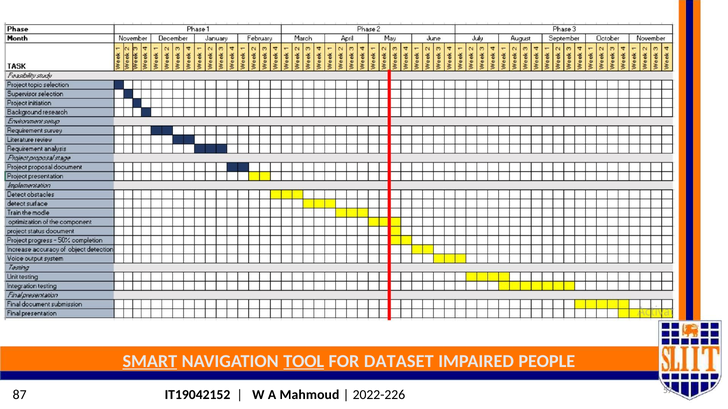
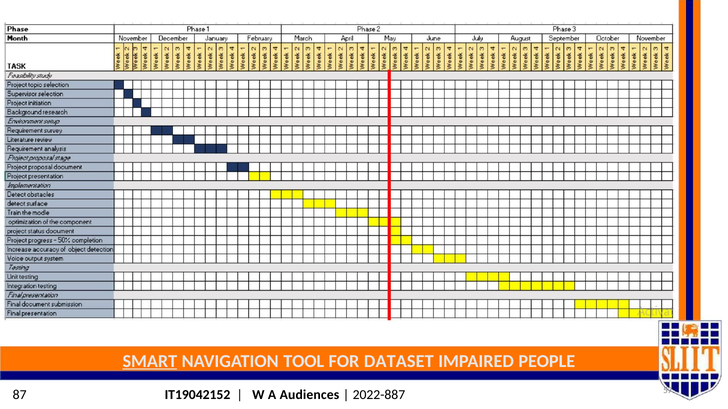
TOOL underline: present -> none (304, 362)
Mahmoud: Mahmoud -> Audiences (309, 395)
2022-226: 2022-226 -> 2022-887 (379, 395)
